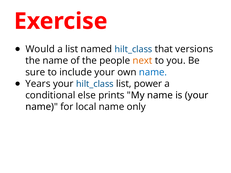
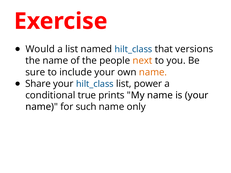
name colour: blue -> orange (153, 72)
Years: Years -> Share (38, 84)
else: else -> true (87, 95)
local: local -> such (86, 107)
